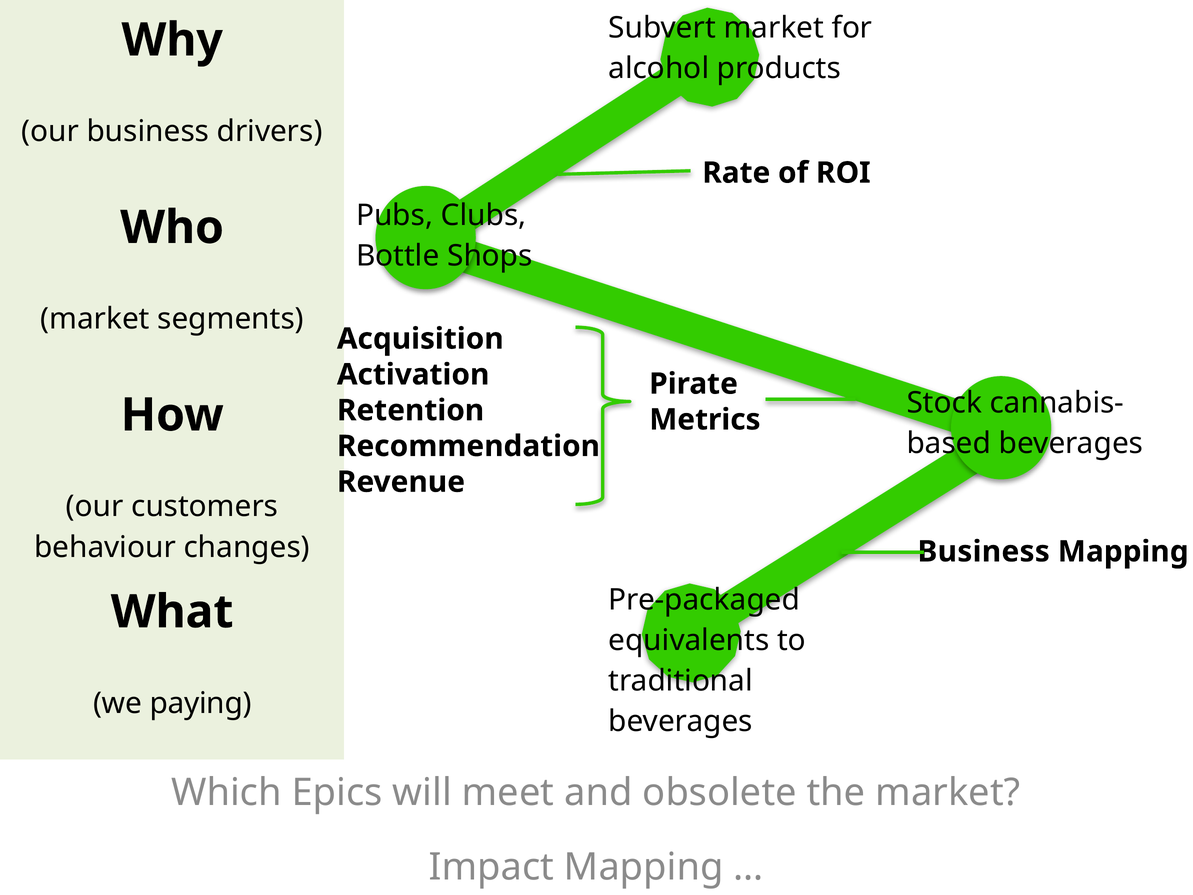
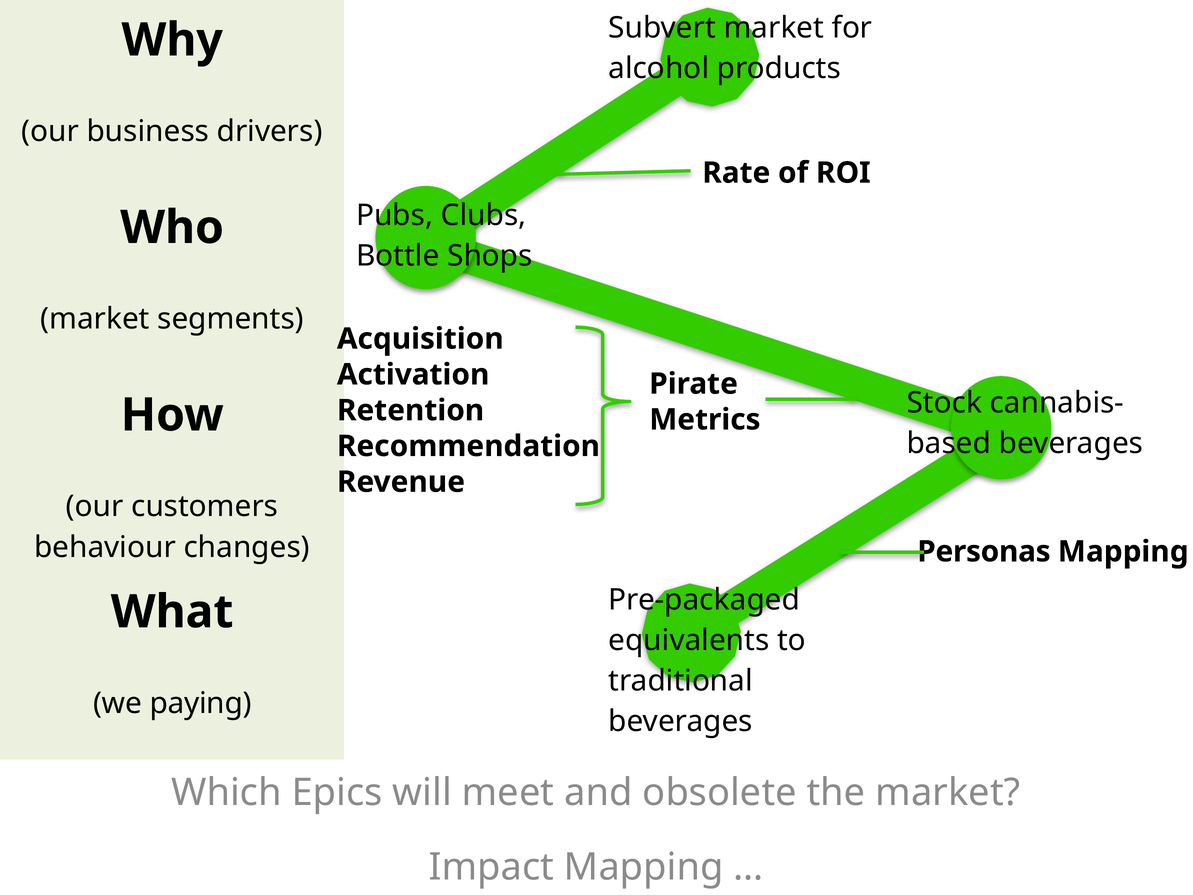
Business: Business -> Personas (984, 551)
